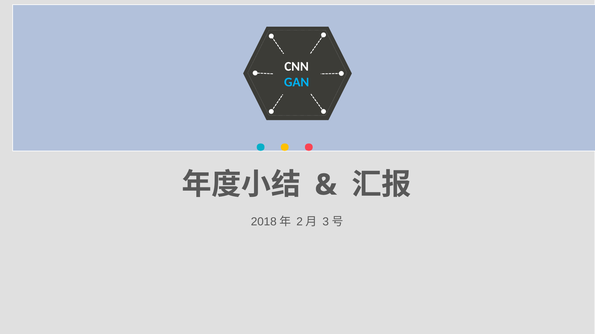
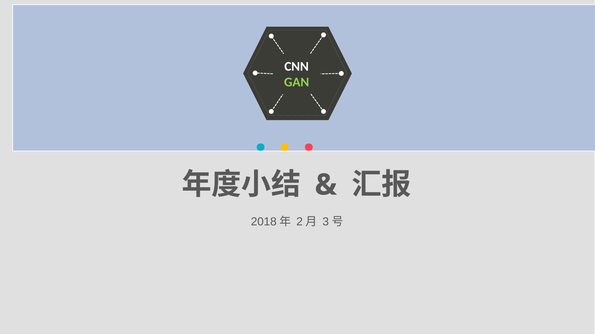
GAN colour: light blue -> light green (297, 82)
